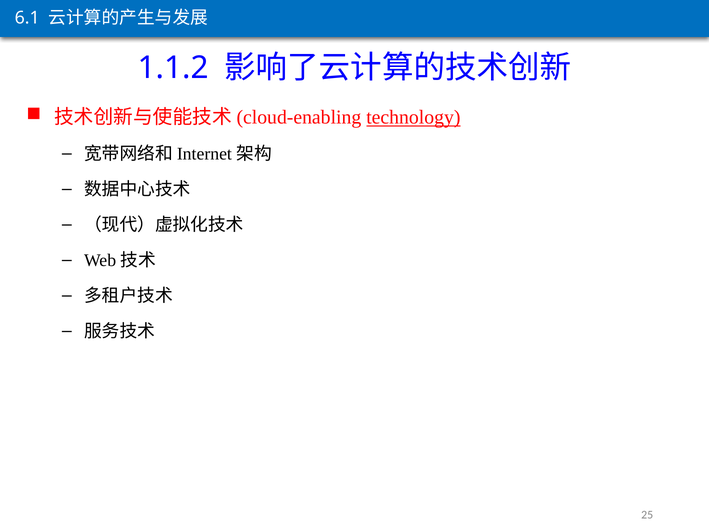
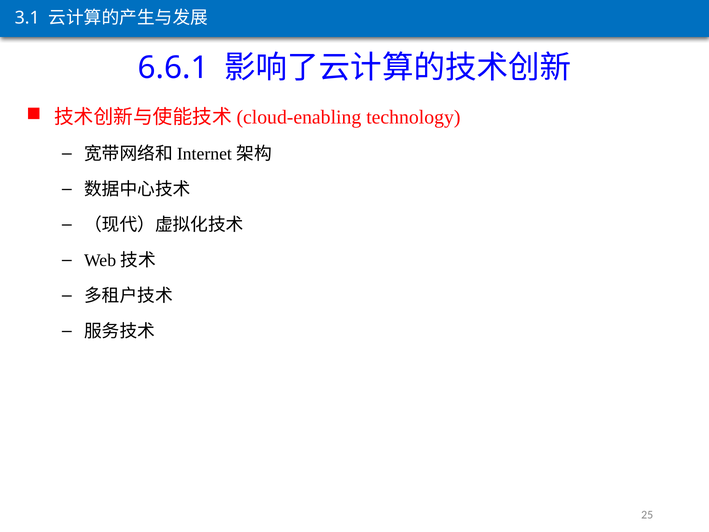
6.1: 6.1 -> 3.1 (27, 18)
1.1.2: 1.1.2 -> 6.6.1 (173, 68)
technology underline: present -> none (413, 117)
